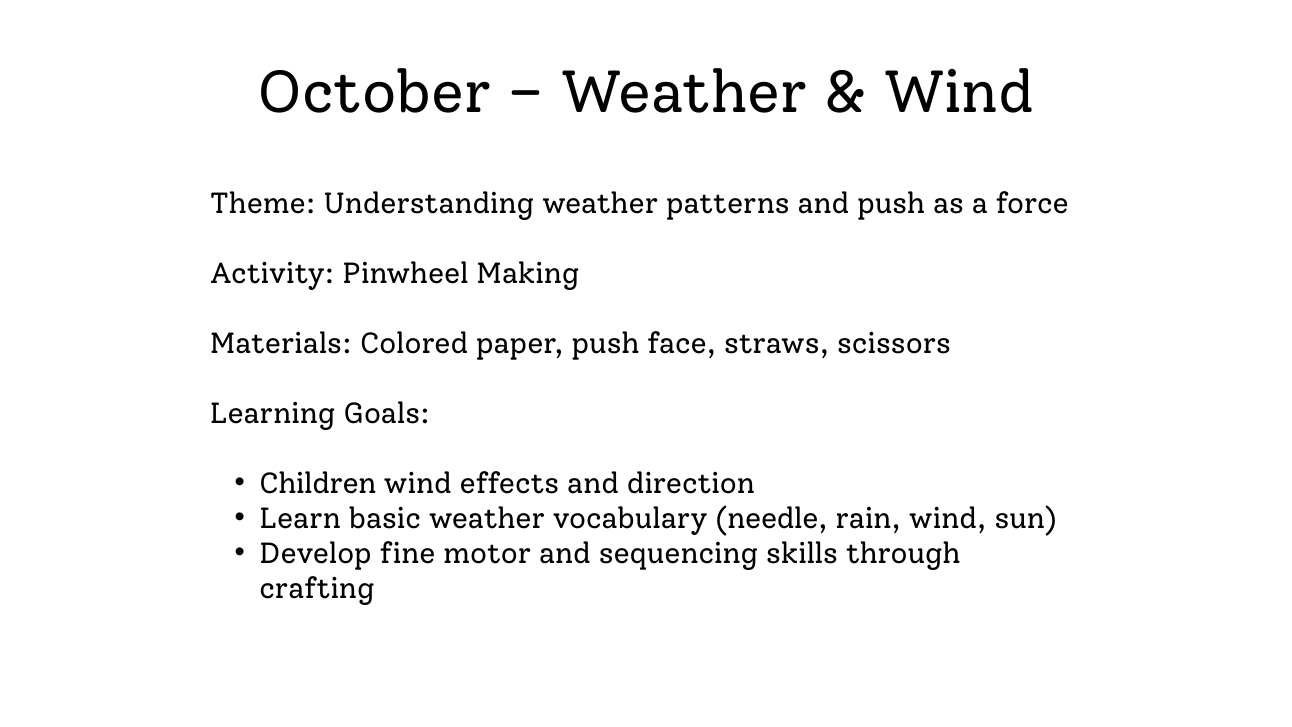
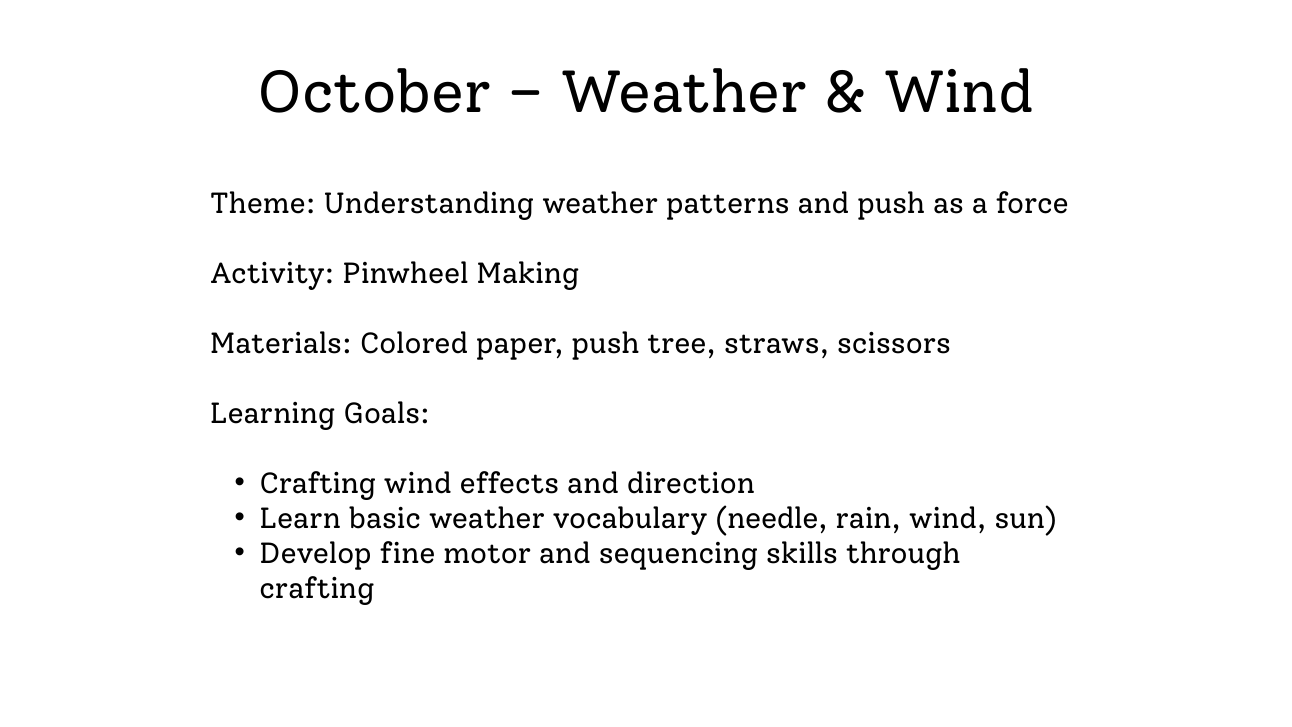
face: face -> tree (682, 344)
Children: Children -> Crafting (318, 484)
